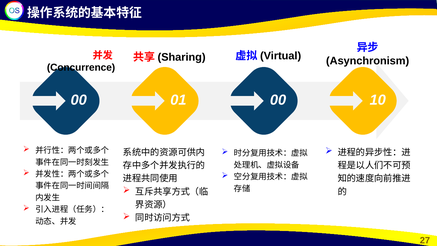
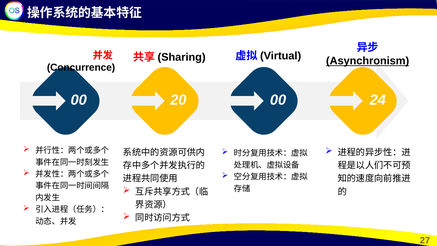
Asynchronism underline: none -> present (368, 61)
01: 01 -> 20 (178, 100)
10: 10 -> 24 (378, 100)
